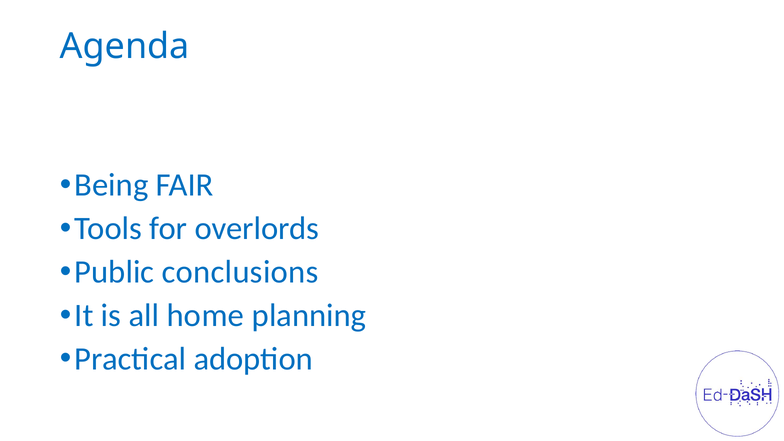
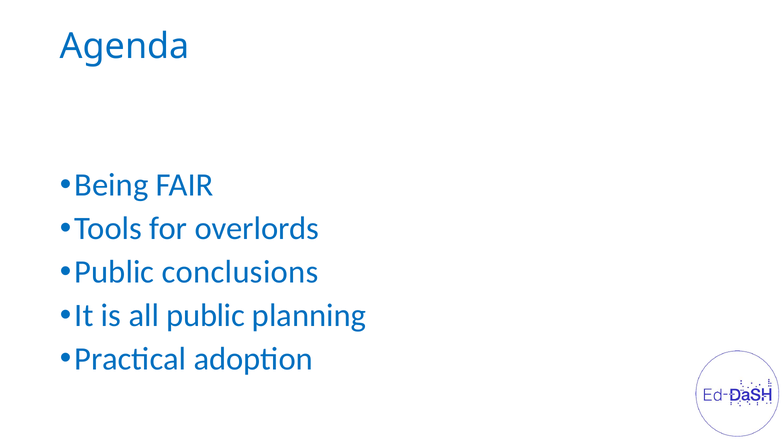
all home: home -> public (206, 315)
